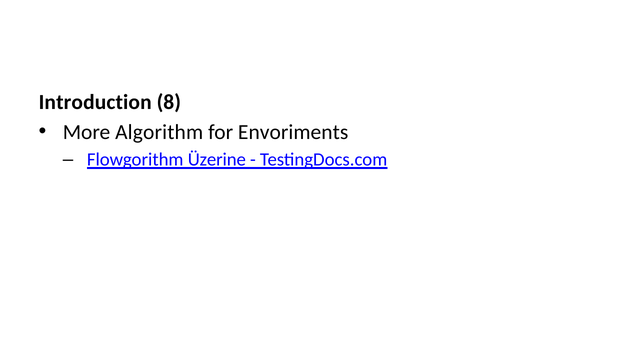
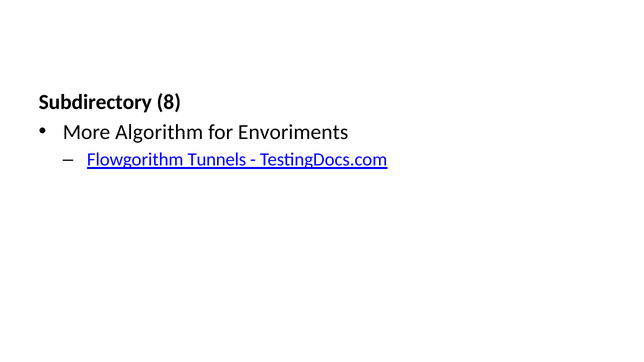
Introduction: Introduction -> Subdirectory (95, 102)
Üzerine: Üzerine -> Tunnels (217, 160)
